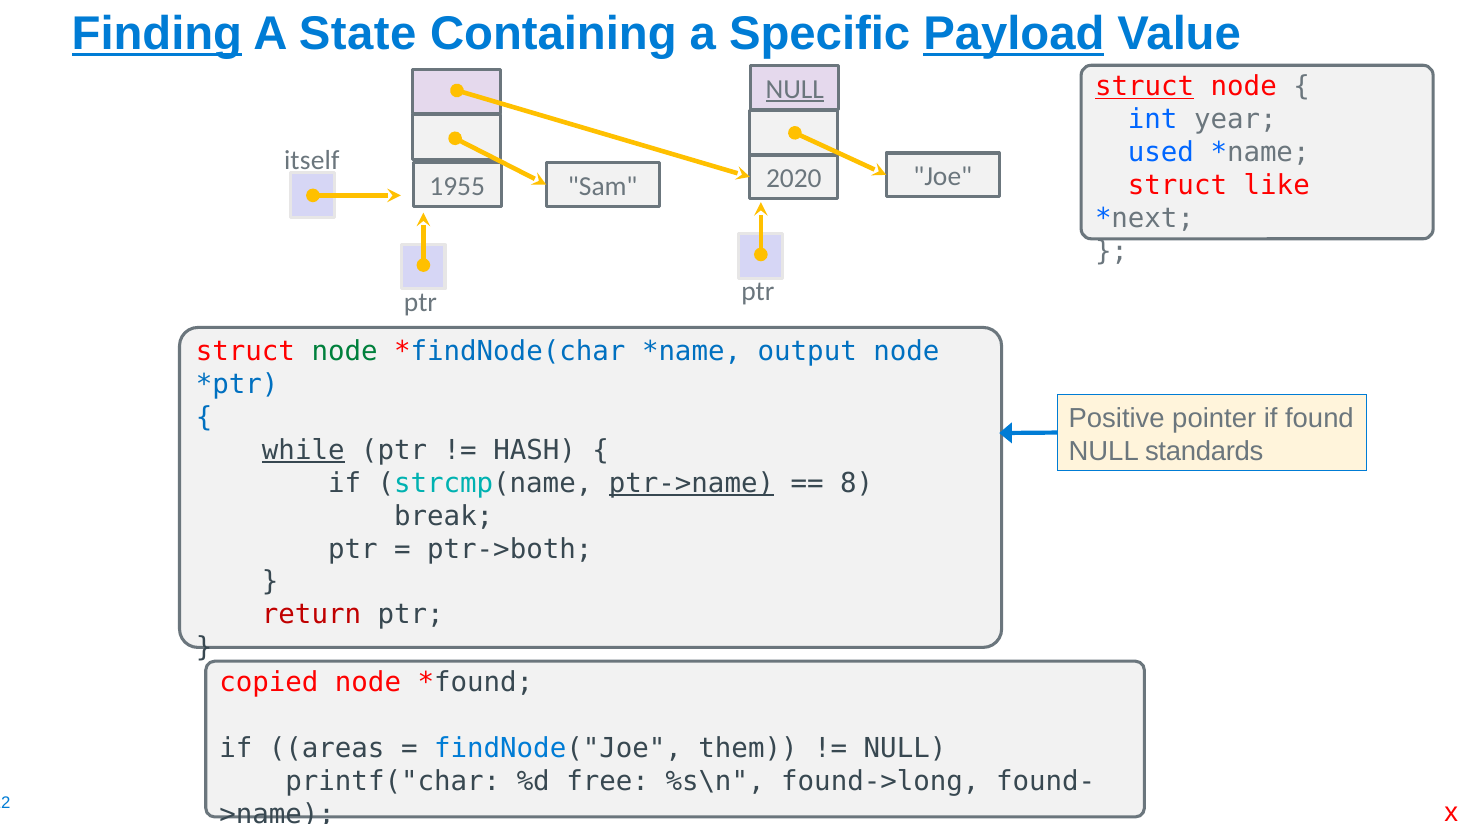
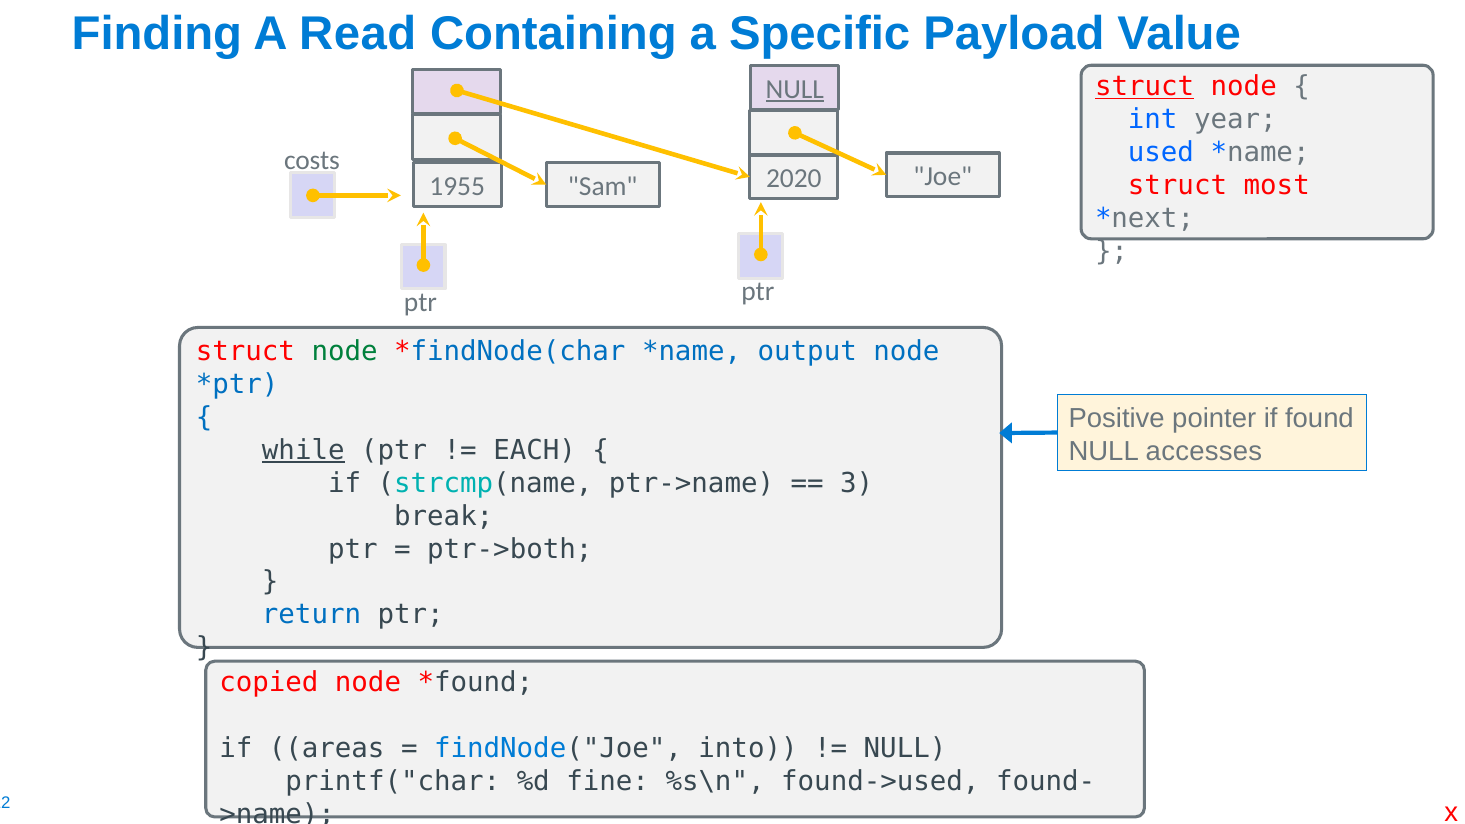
Finding underline: present -> none (157, 34)
State: State -> Read (358, 34)
Payload underline: present -> none (1014, 34)
itself: itself -> costs (312, 161)
like: like -> most (1277, 185)
HASH: HASH -> EACH (535, 450)
standards: standards -> accesses (1204, 451)
ptr->name underline: present -> none (691, 483)
8: 8 -> 3 (857, 483)
return colour: red -> blue (312, 615)
them: them -> into (748, 748)
free: free -> fine (608, 781)
found->long: found->long -> found->used (880, 781)
